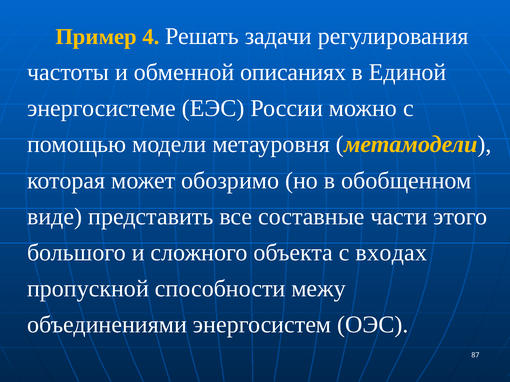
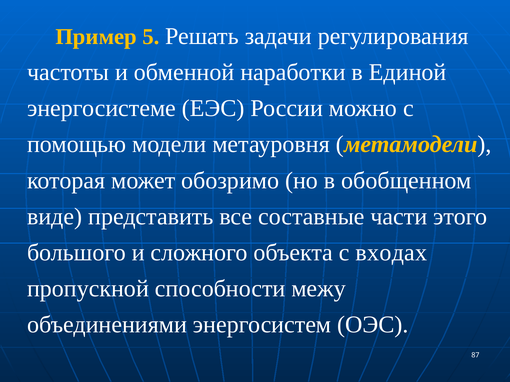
4: 4 -> 5 (151, 37)
описаниях: описаниях -> наработки (293, 72)
